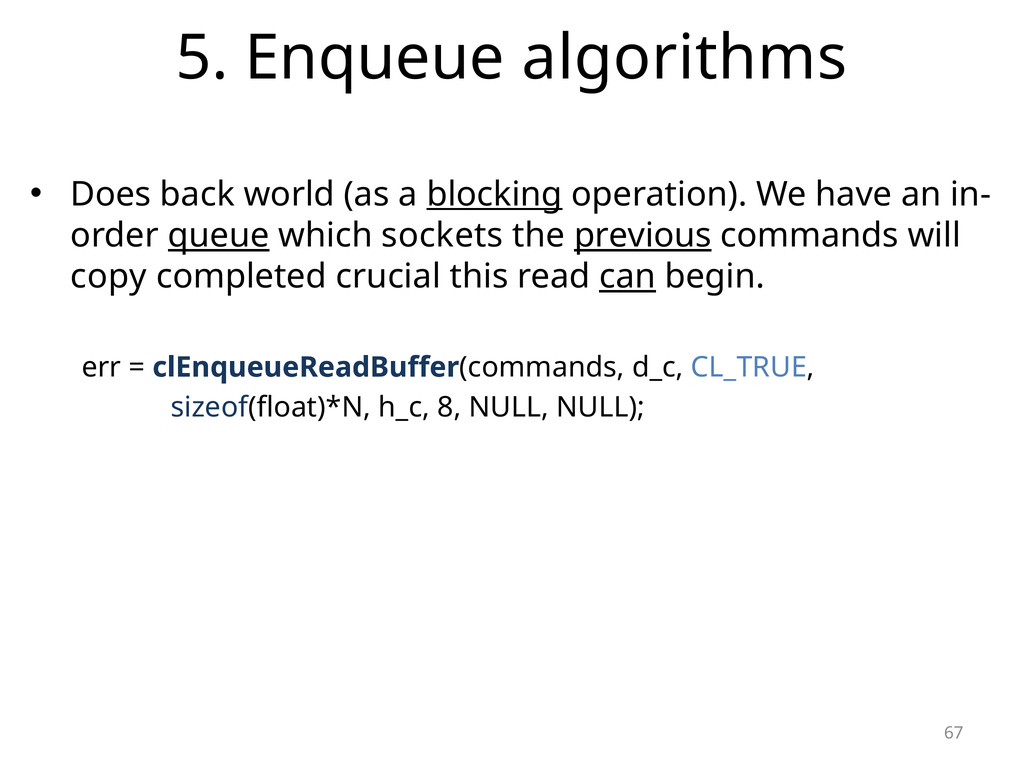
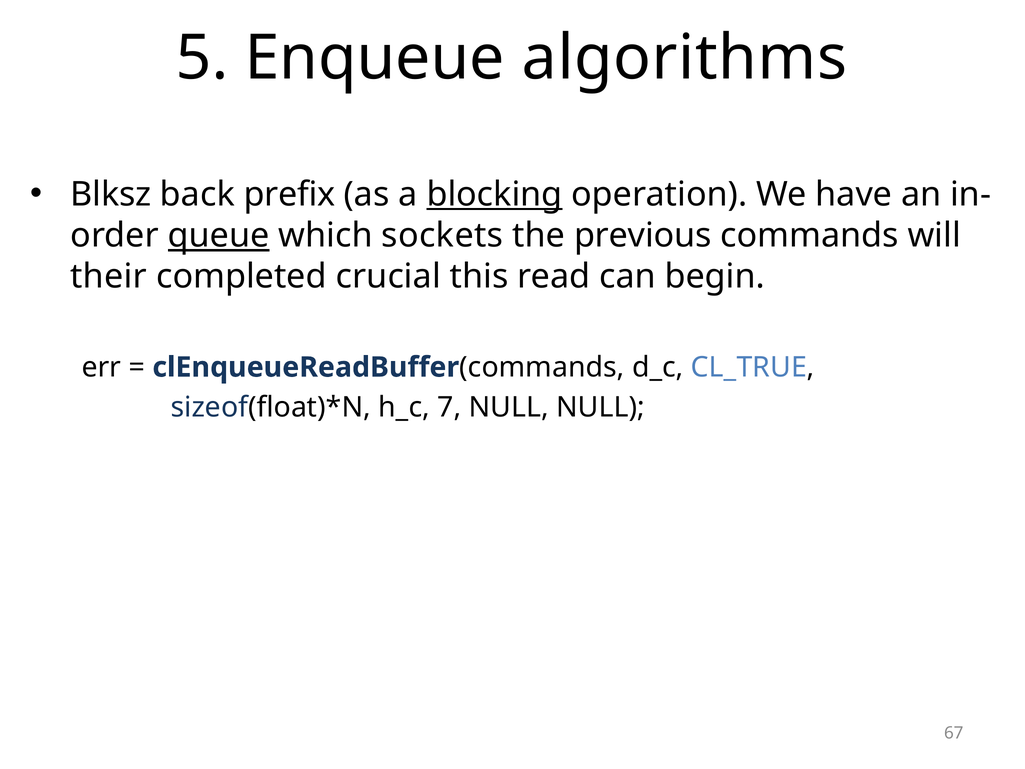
Does: Does -> Blksz (111, 194)
world: world -> prefix (289, 194)
previous underline: present -> none (643, 235)
copy: copy -> their (109, 276)
can underline: present -> none (628, 276)
8: 8 -> 7 (449, 407)
